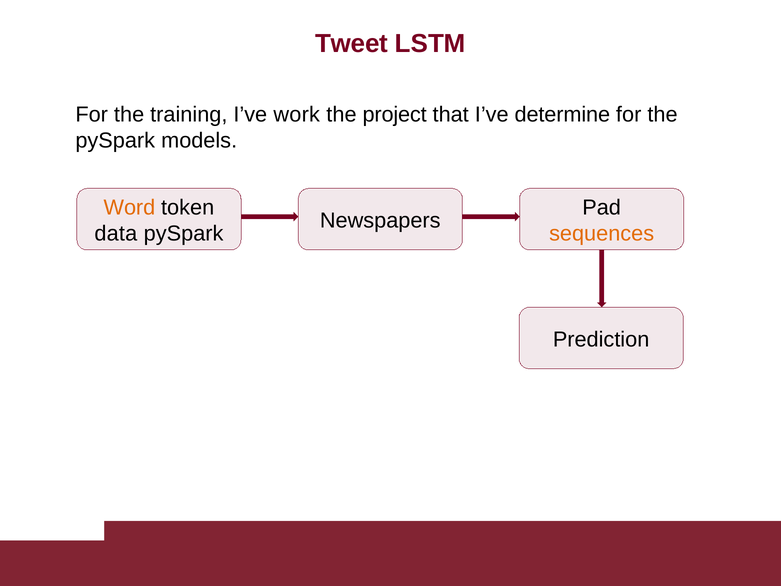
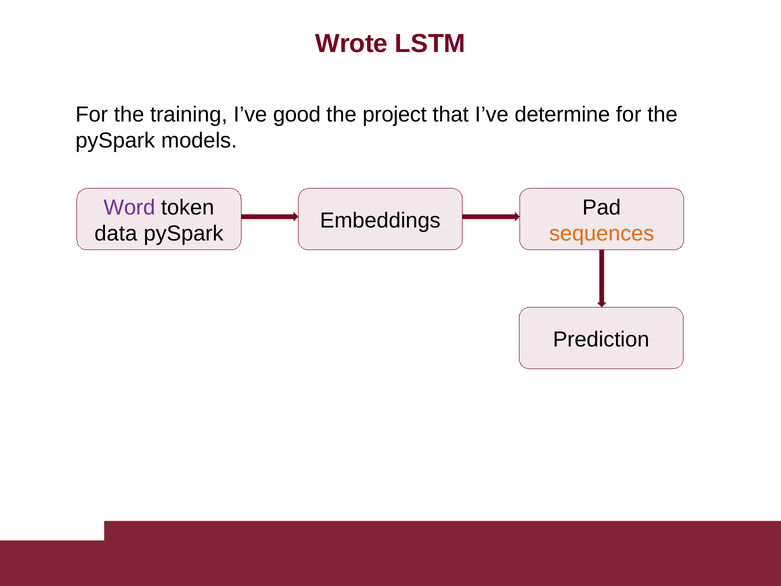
Tweet: Tweet -> Wrote (352, 44)
work: work -> good (297, 115)
Word colour: orange -> purple (129, 208)
Newspapers: Newspapers -> Embeddings (380, 221)
